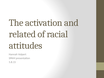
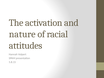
related: related -> nature (22, 34)
